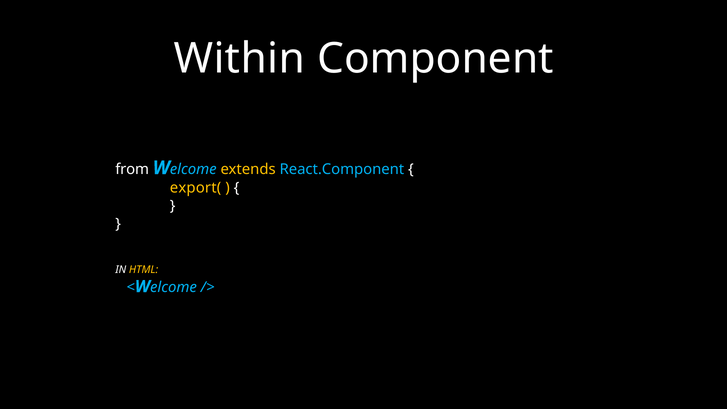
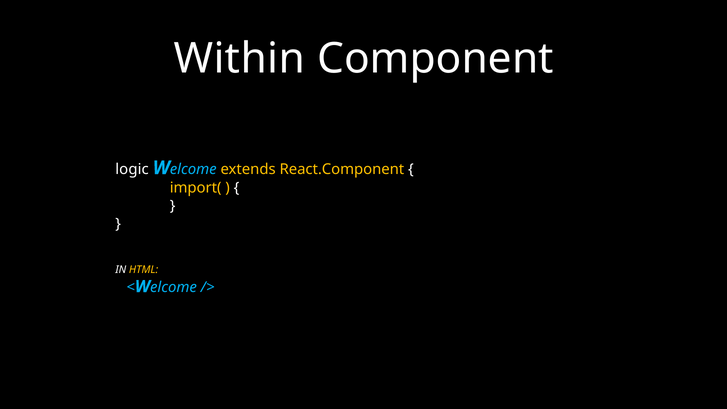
from: from -> logic (132, 169)
React.Component colour: light blue -> yellow (342, 169)
export(: export( -> import( (196, 188)
